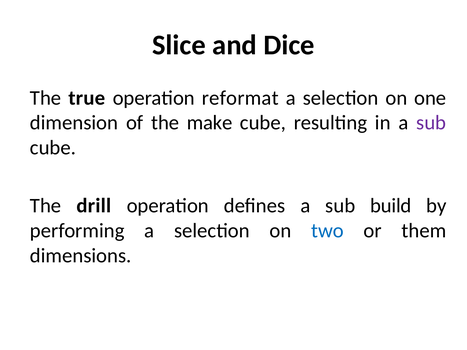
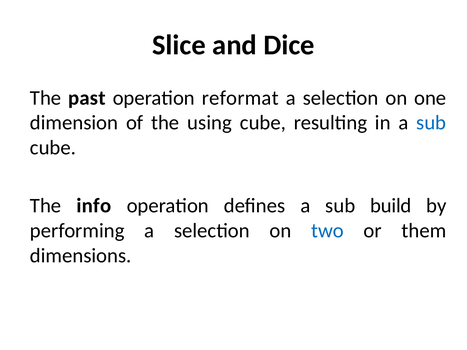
true: true -> past (87, 98)
make: make -> using (210, 123)
sub colour: purple -> blue (431, 123)
drill: drill -> info (94, 206)
